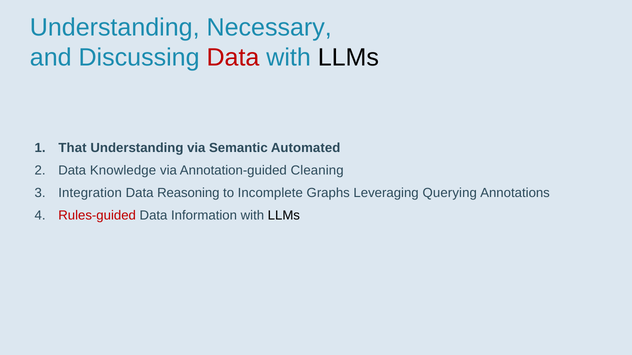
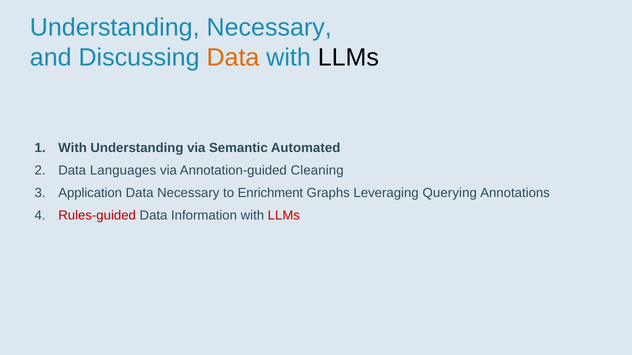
Data colour: red -> orange (233, 58)
That: That -> With (73, 148)
Knowledge: Knowledge -> Languages (123, 171)
Integration: Integration -> Application (90, 193)
Data Reasoning: Reasoning -> Necessary (188, 193)
Incomplete: Incomplete -> Enrichment (270, 193)
LLMs colour: black -> red (284, 216)
